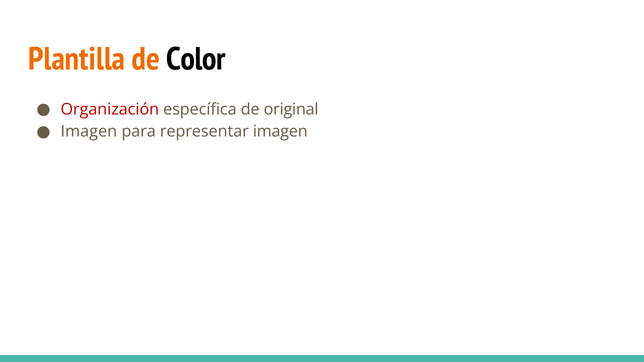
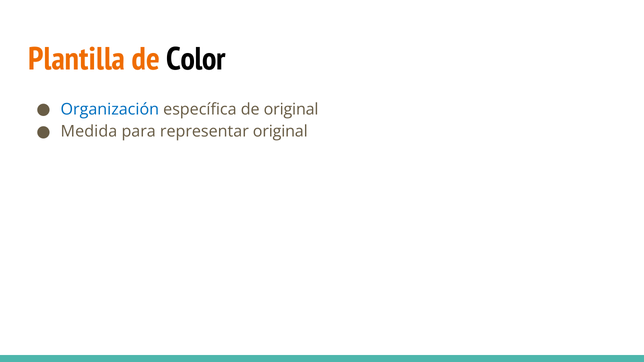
Organización colour: red -> blue (110, 109)
Imagen: Imagen -> Medida (89, 132)
representar imagen: imagen -> original (280, 132)
